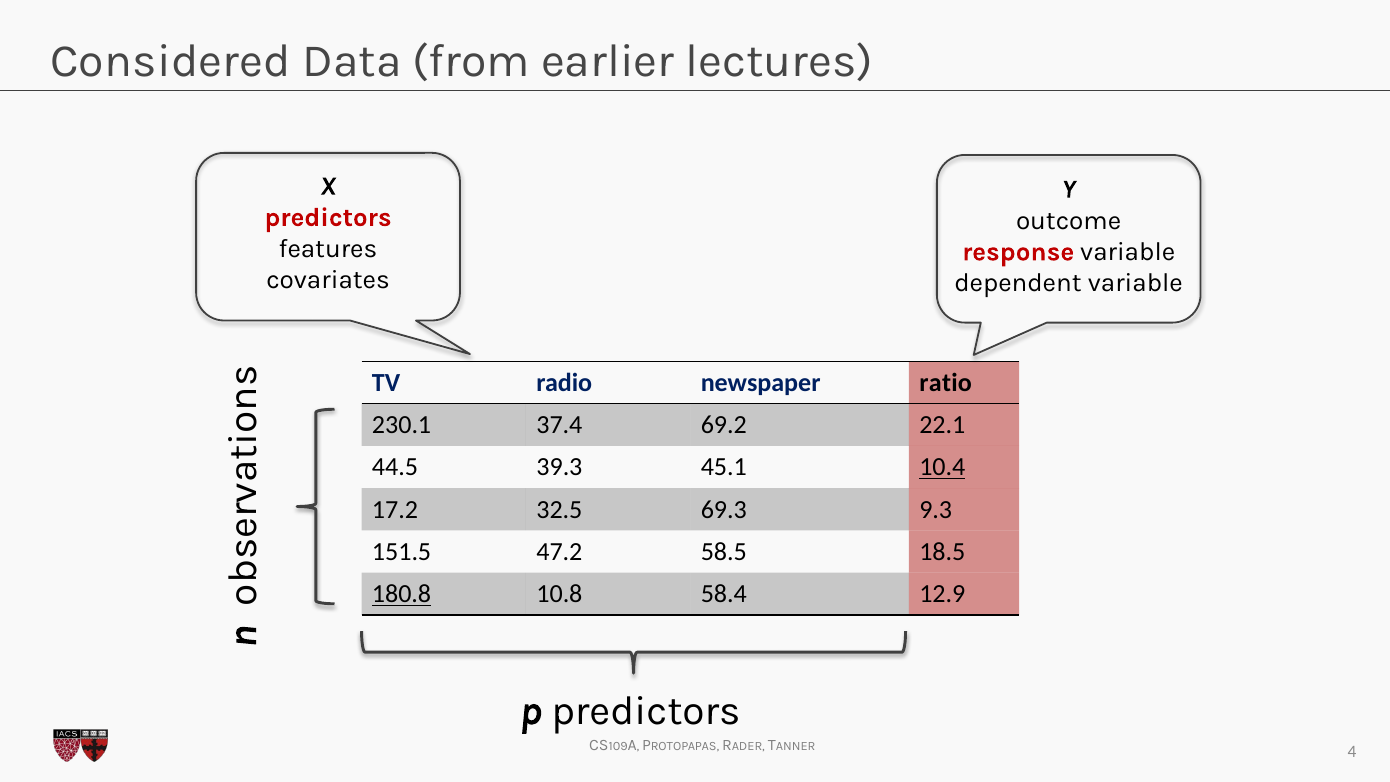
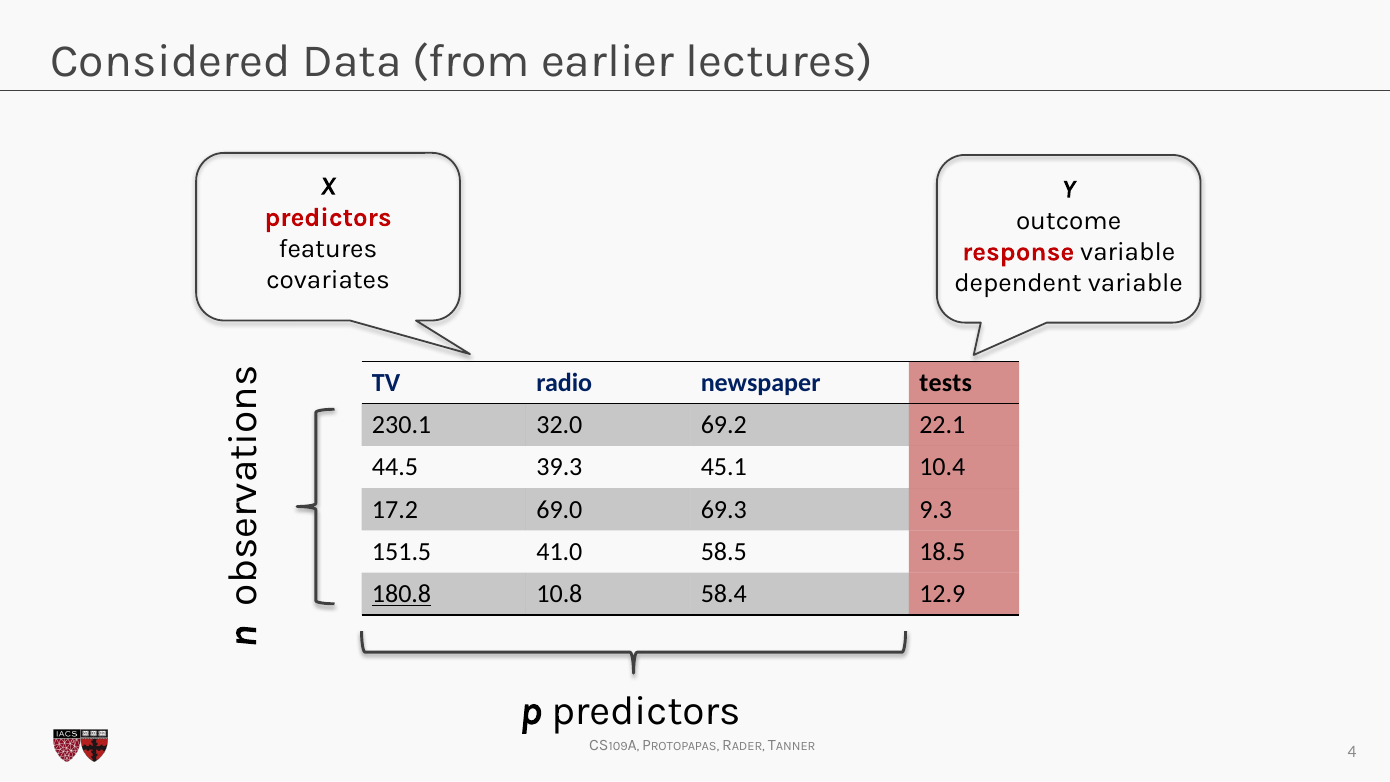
ratio: ratio -> tests (946, 383)
37.4: 37.4 -> 32.0 (559, 425)
10.4 underline: present -> none (942, 467)
32.5: 32.5 -> 69.0 (559, 509)
47.2: 47.2 -> 41.0 (559, 552)
